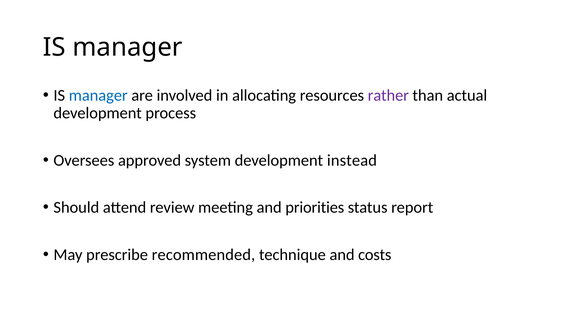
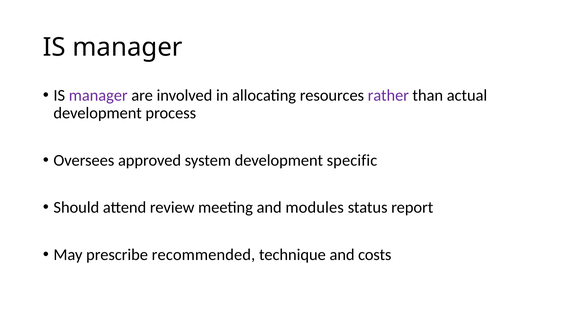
manager colour: blue -> purple (98, 95)
instead: instead -> specific (352, 160)
priorities: priorities -> modules (315, 207)
